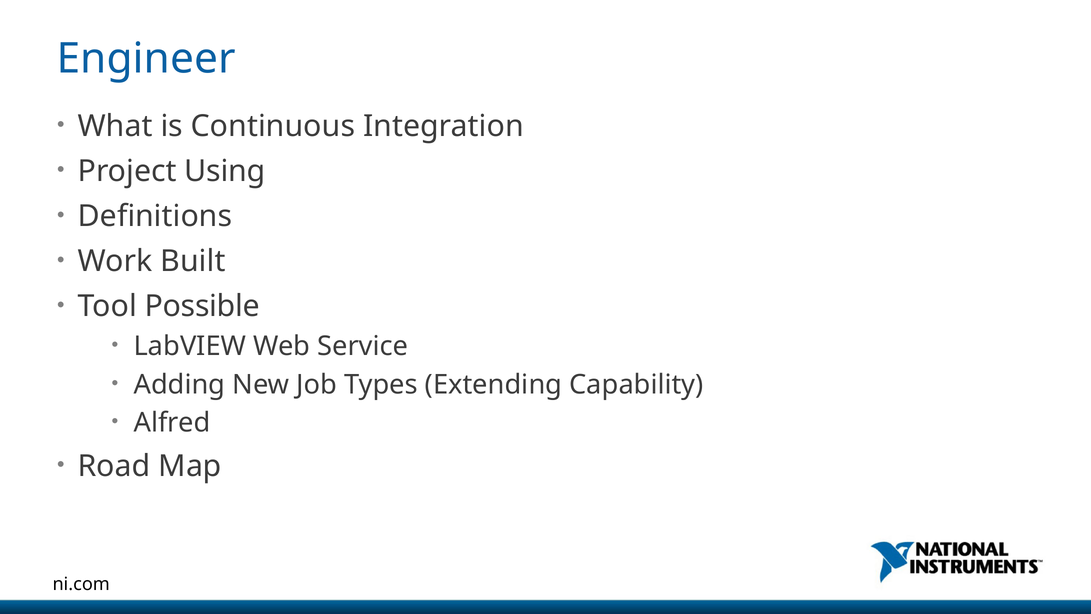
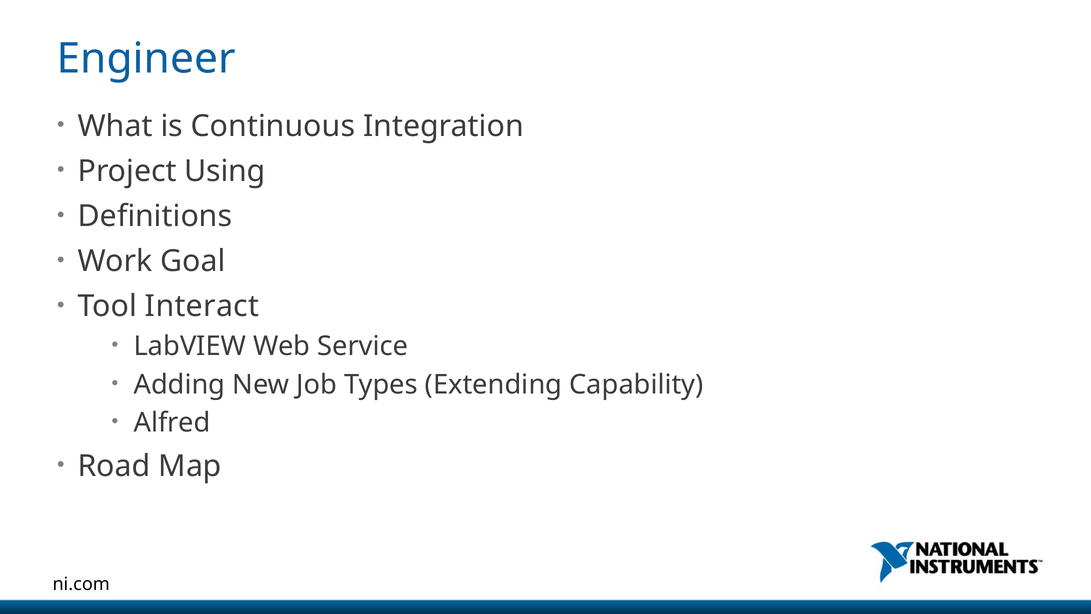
Built: Built -> Goal (193, 261)
Possible: Possible -> Interact (202, 306)
